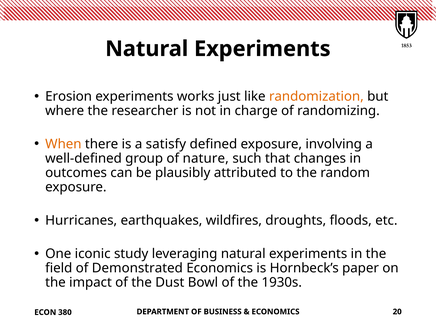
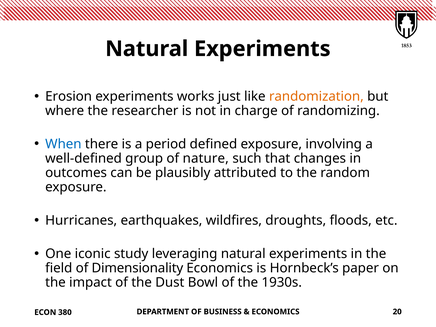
When colour: orange -> blue (63, 144)
satisfy: satisfy -> period (166, 144)
Demonstrated: Demonstrated -> Dimensionality (137, 268)
